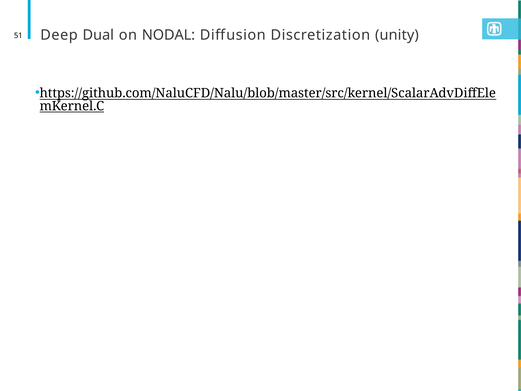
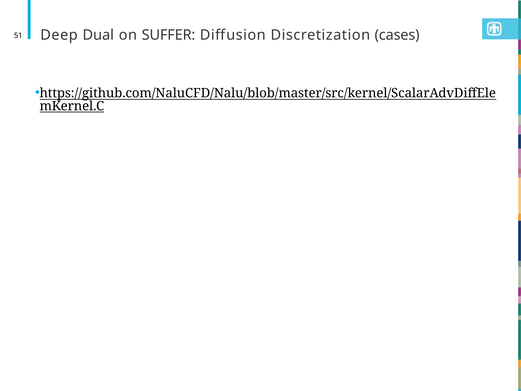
NODAL: NODAL -> SUFFER (169, 35)
unity: unity -> cases (397, 35)
